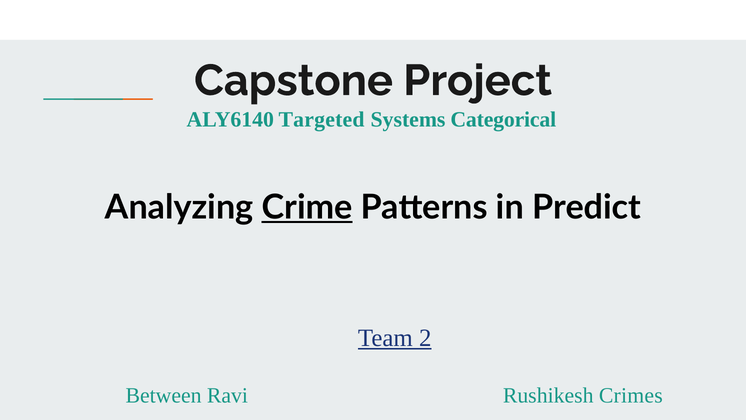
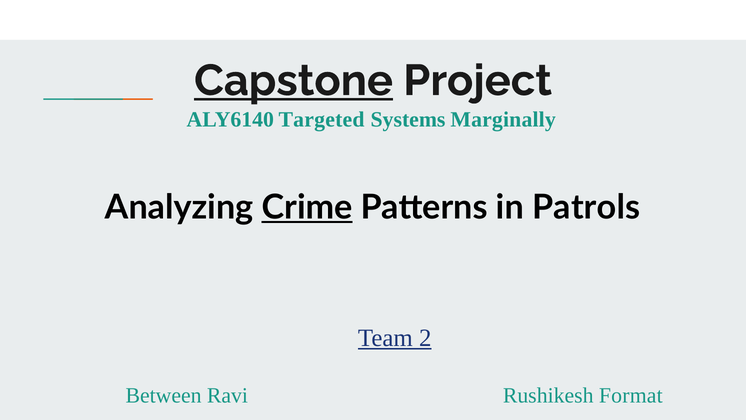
Capstone underline: none -> present (293, 81)
Categorical: Categorical -> Marginally (503, 120)
Predict: Predict -> Patrols (586, 207)
Crimes: Crimes -> Format (631, 395)
